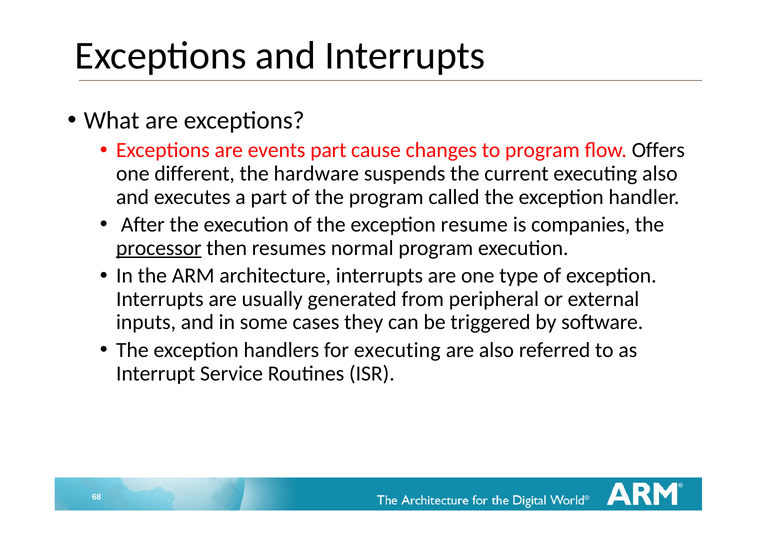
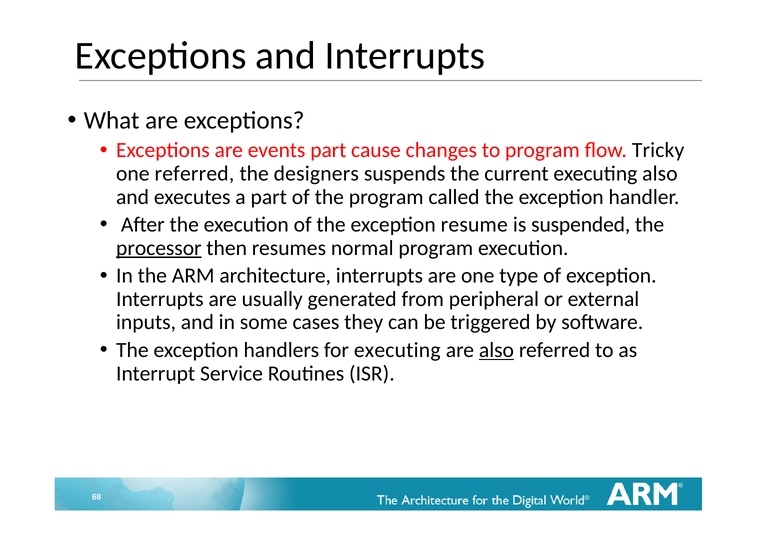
Offers: Offers -> Tricky (658, 150)
one different: different -> referred (194, 174)
hardware: hardware -> designers (316, 174)
companies: companies -> suspended (581, 225)
also underline: none -> present (496, 350)
